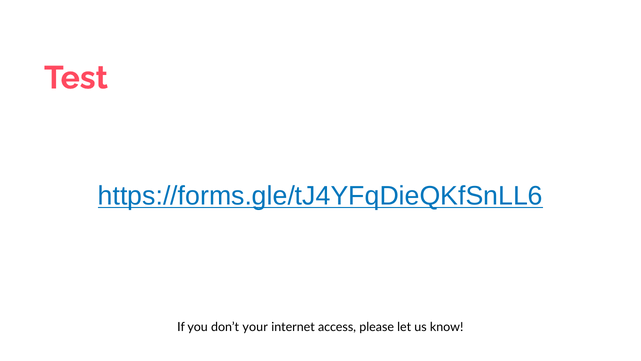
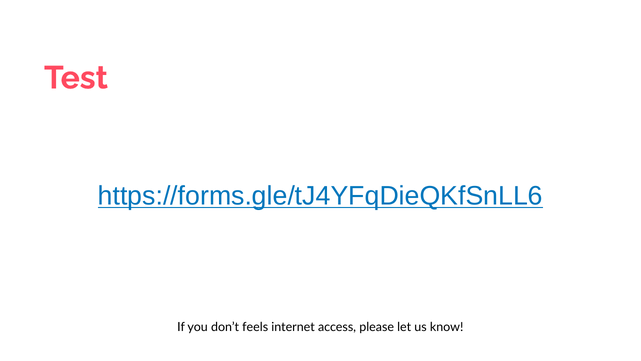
your: your -> feels (255, 327)
